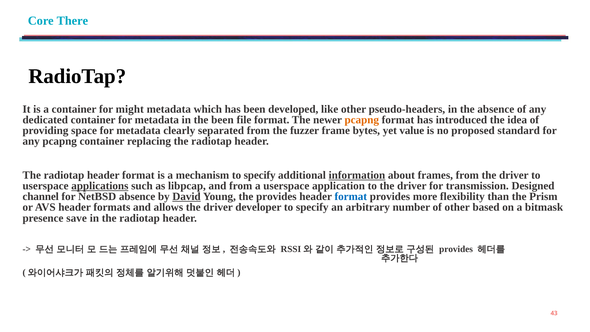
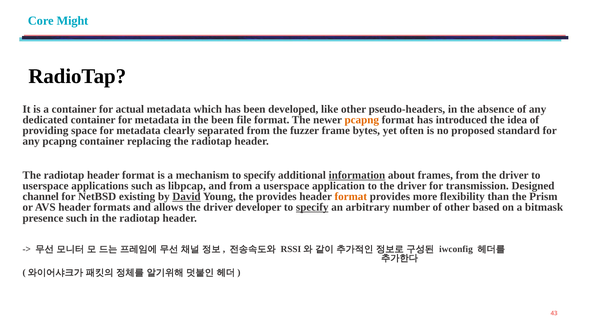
There: There -> Might (72, 21)
might: might -> actual (130, 109)
value: value -> often (412, 131)
applications underline: present -> none (100, 186)
NetBSD absence: absence -> existing (137, 197)
format colour: blue -> orange (351, 197)
specify underline: none -> present (312, 207)
presence save: save -> such (77, 218)
provides: provides -> iwconfig (456, 249)
